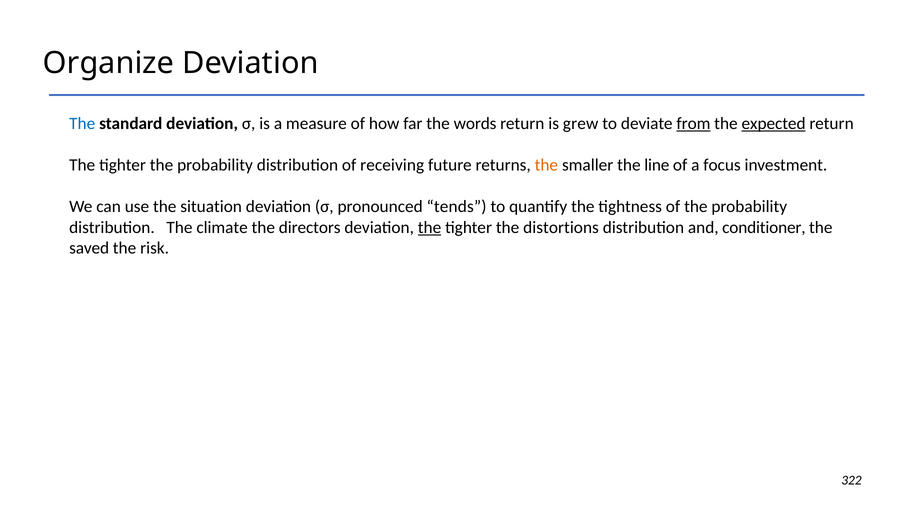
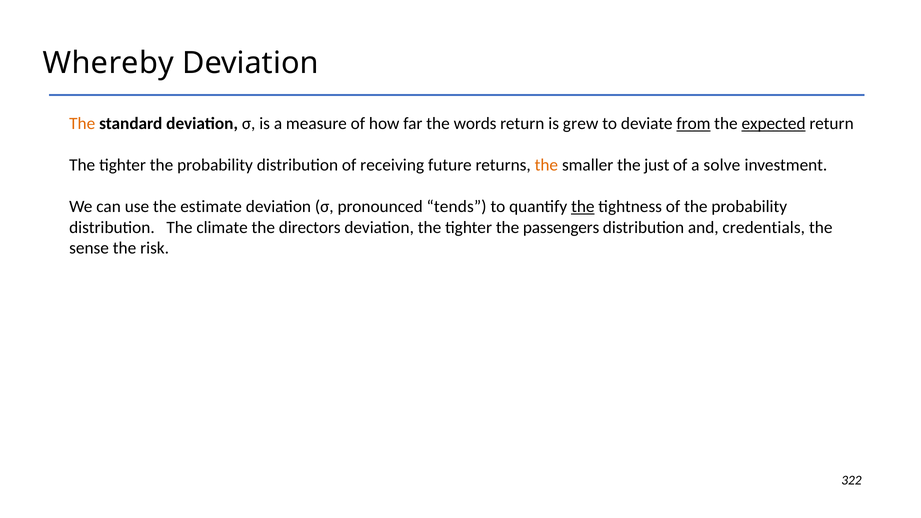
Organize: Organize -> Whereby (108, 63)
The colour: blue -> orange (82, 124)
line: line -> just (657, 165)
focus: focus -> solve (722, 165)
situation: situation -> estimate (211, 207)
the underline: none -> present (583, 207)
the underline: present -> none (430, 227)
distortions: distortions -> passengers (561, 227)
conditioner: conditioner -> credentials (764, 227)
saved: saved -> sense (89, 248)
